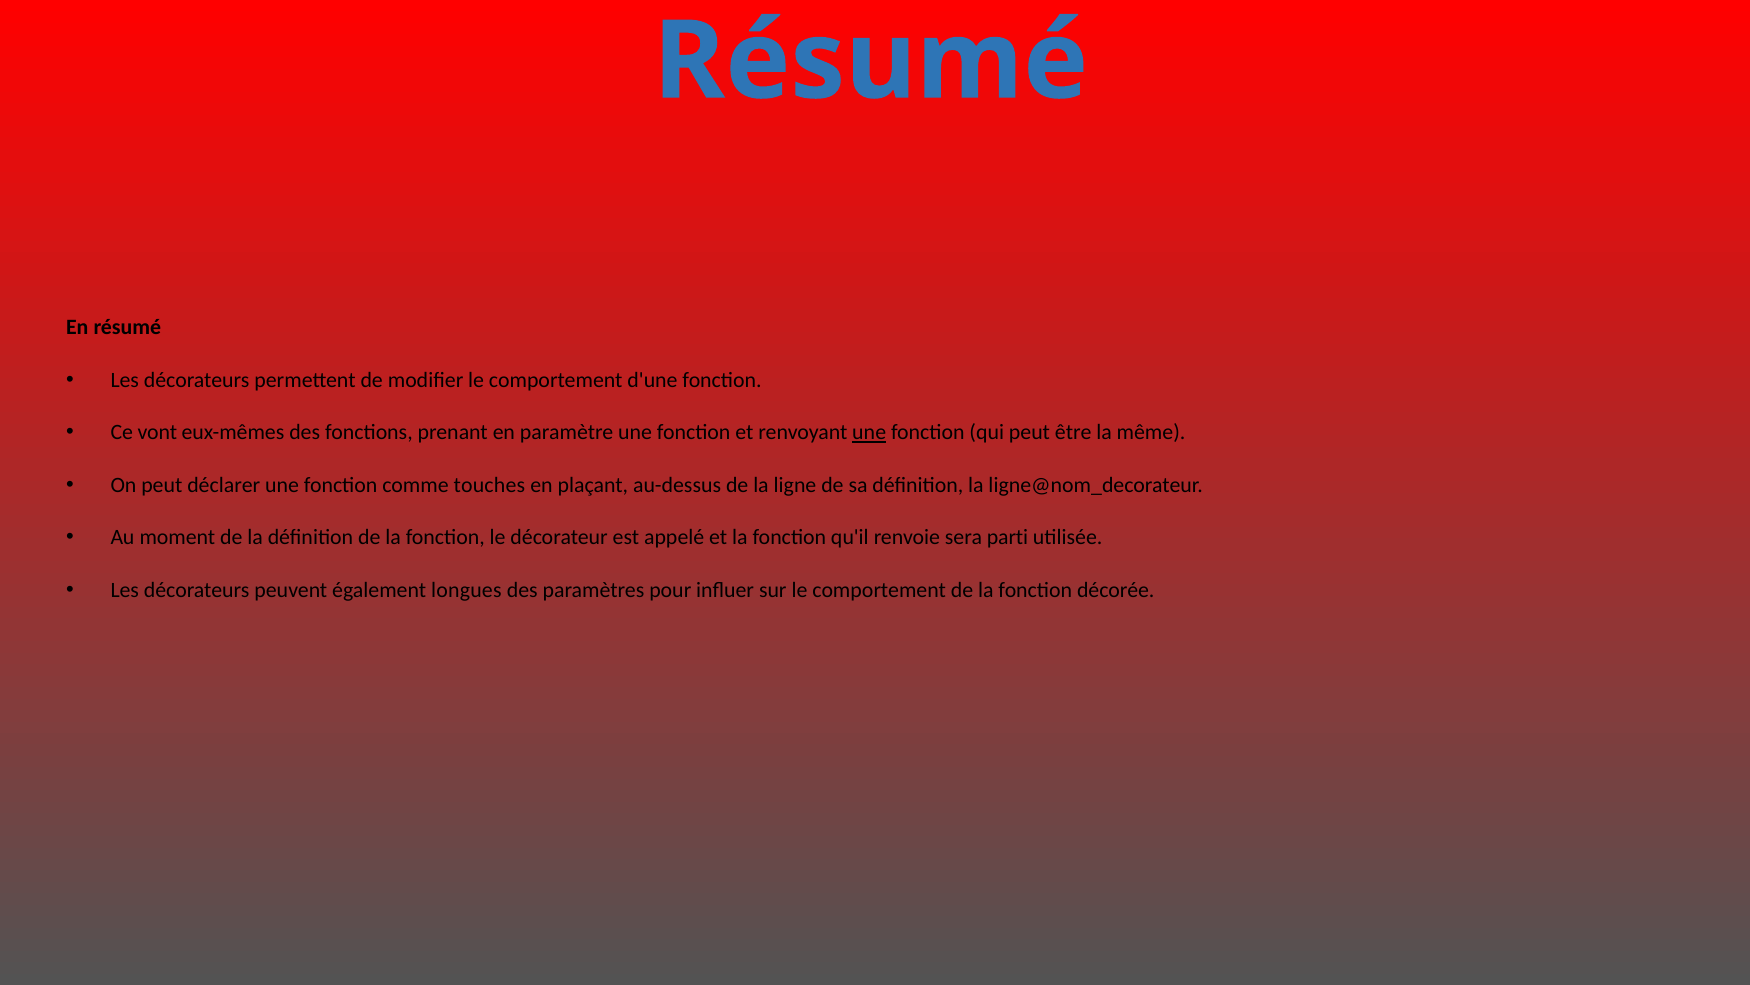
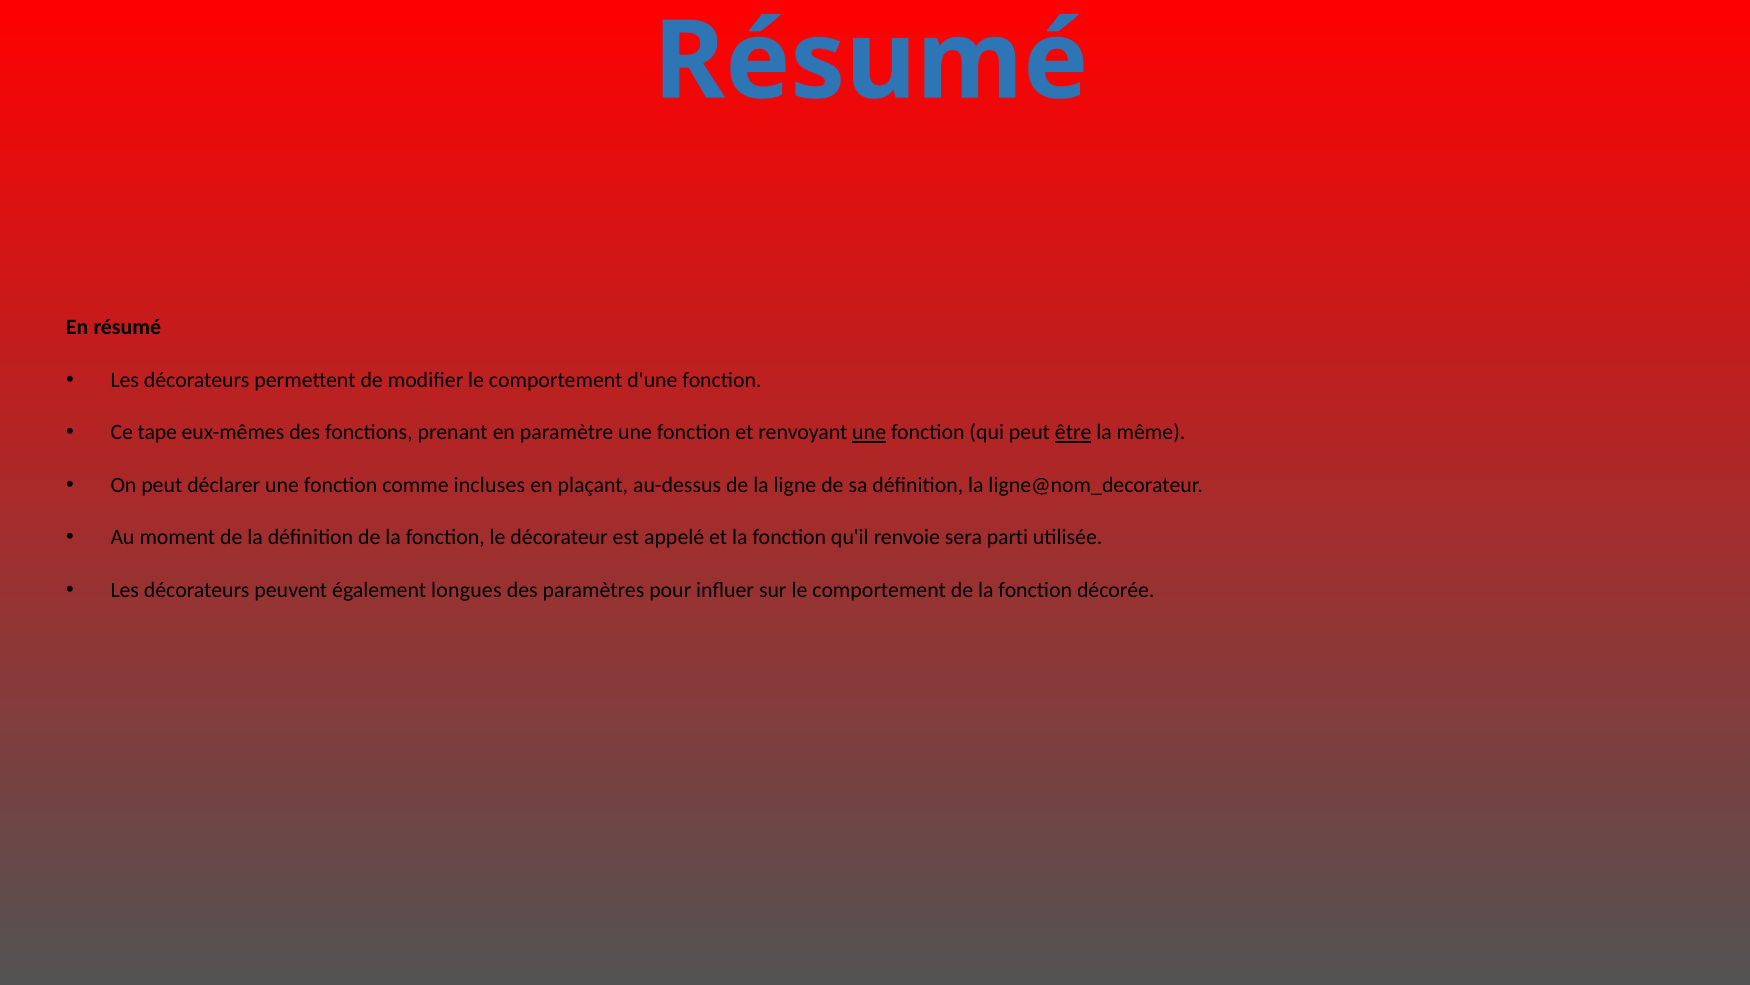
vont: vont -> tape (157, 432)
être underline: none -> present (1073, 432)
touches: touches -> incluses (489, 485)
